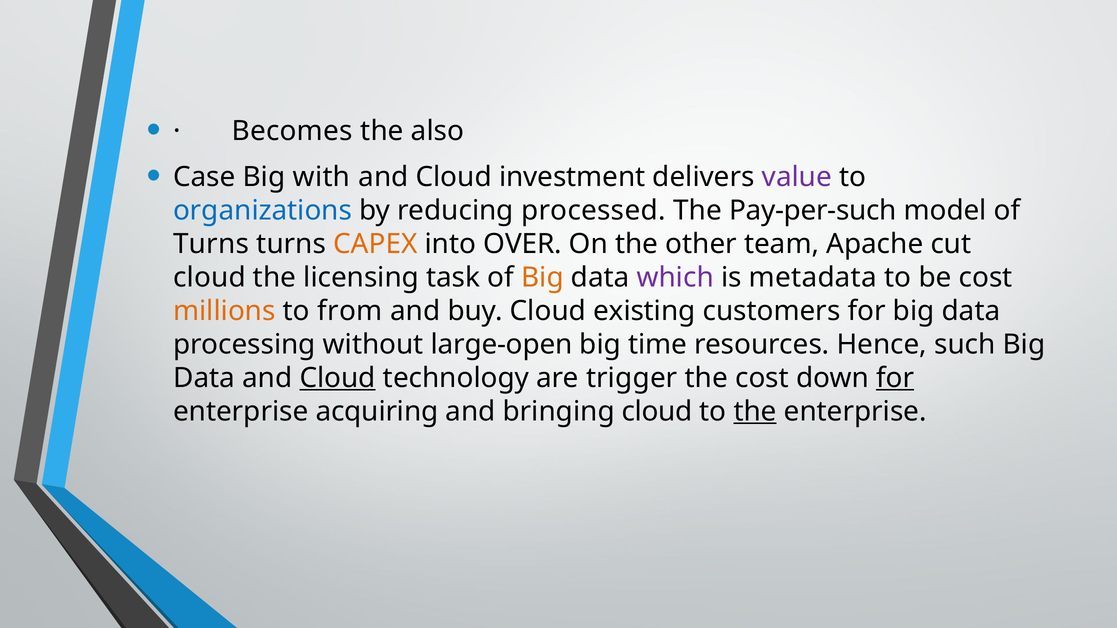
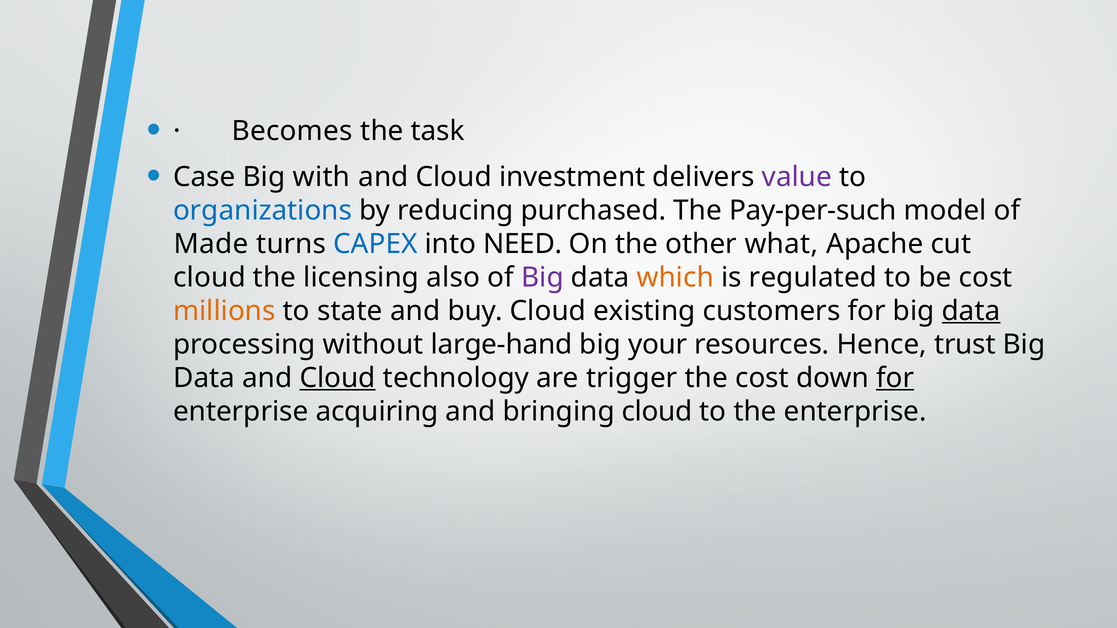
also: also -> task (438, 131)
processed: processed -> purchased (594, 210)
Turns: Turns -> Made (211, 244)
CAPEX colour: orange -> blue (375, 244)
OVER: OVER -> NEED (523, 244)
team: team -> what (781, 244)
task: task -> also (453, 277)
Big colour: orange -> purple (542, 277)
which colour: purple -> orange (675, 277)
metadata: metadata -> regulated (813, 277)
from: from -> state (350, 311)
data underline: none -> present (971, 311)
large-open: large-open -> large-hand (502, 344)
time: time -> your (658, 344)
such: such -> trust (965, 344)
the underline: present -> none (755, 411)
